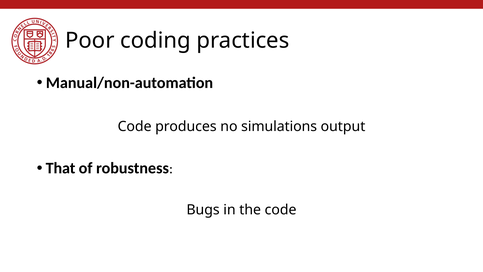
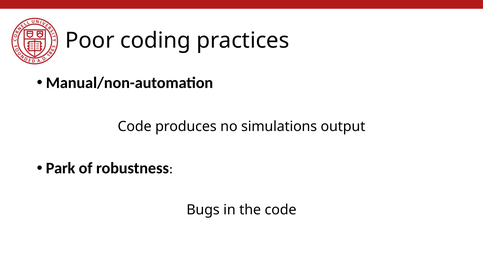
That: That -> Park (61, 168)
